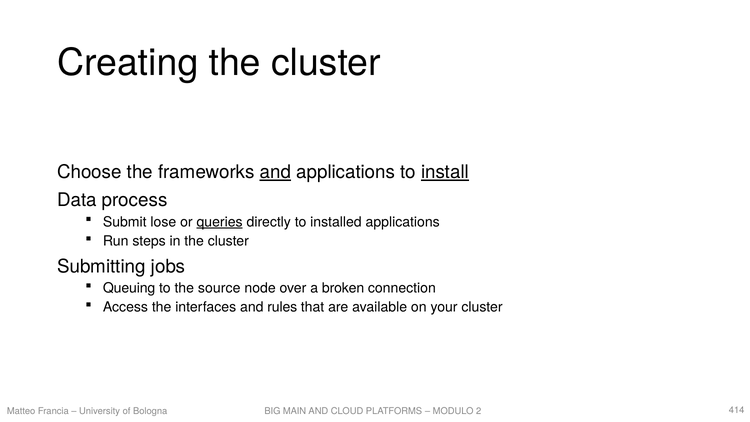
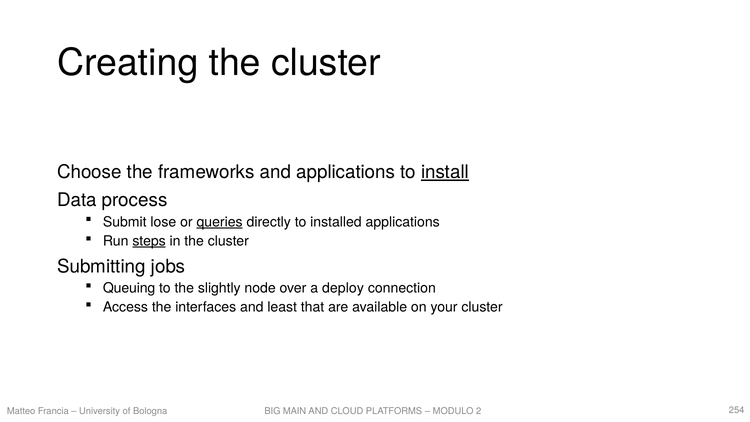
and underline: present -> none (275, 172)
steps underline: none -> present (149, 241)
source: source -> slightly (219, 288)
broken: broken -> deploy (343, 288)
rules: rules -> least (282, 307)
414: 414 -> 254 (737, 410)
